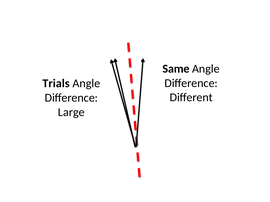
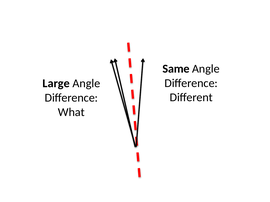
Trials: Trials -> Large (56, 84)
Large: Large -> What (71, 112)
